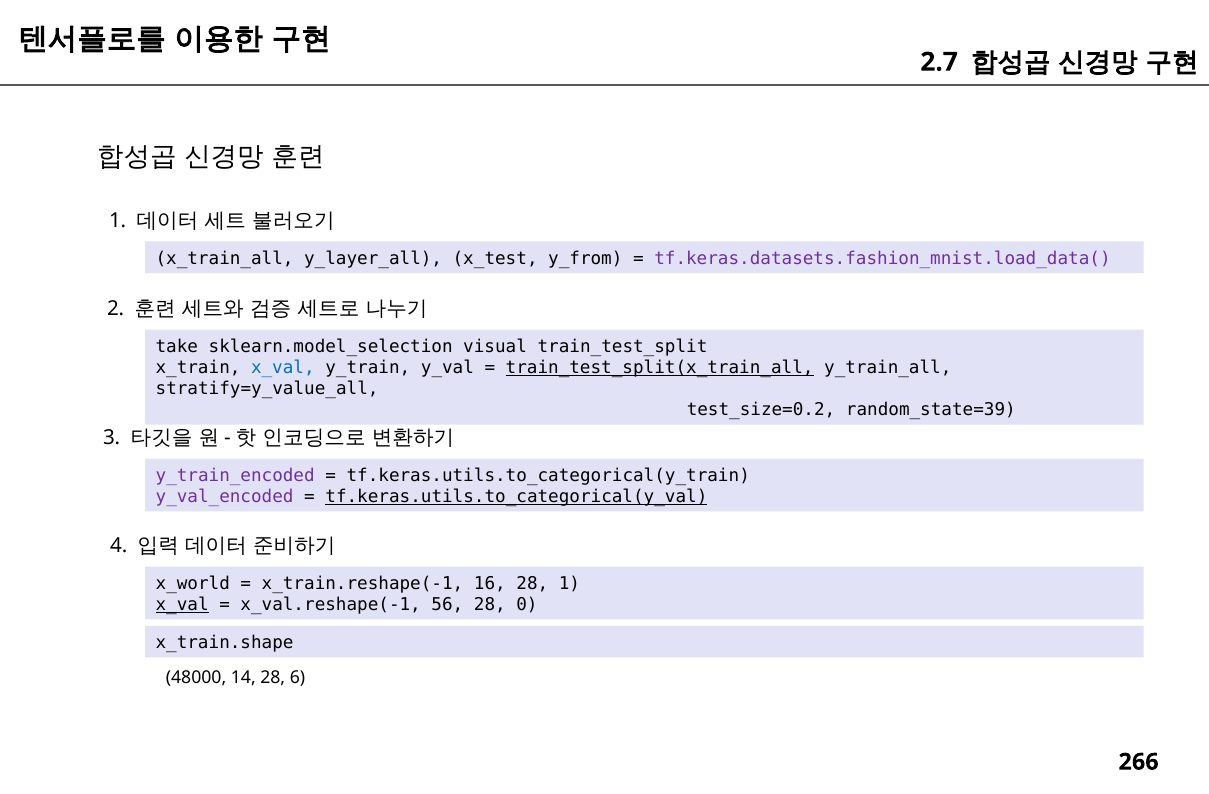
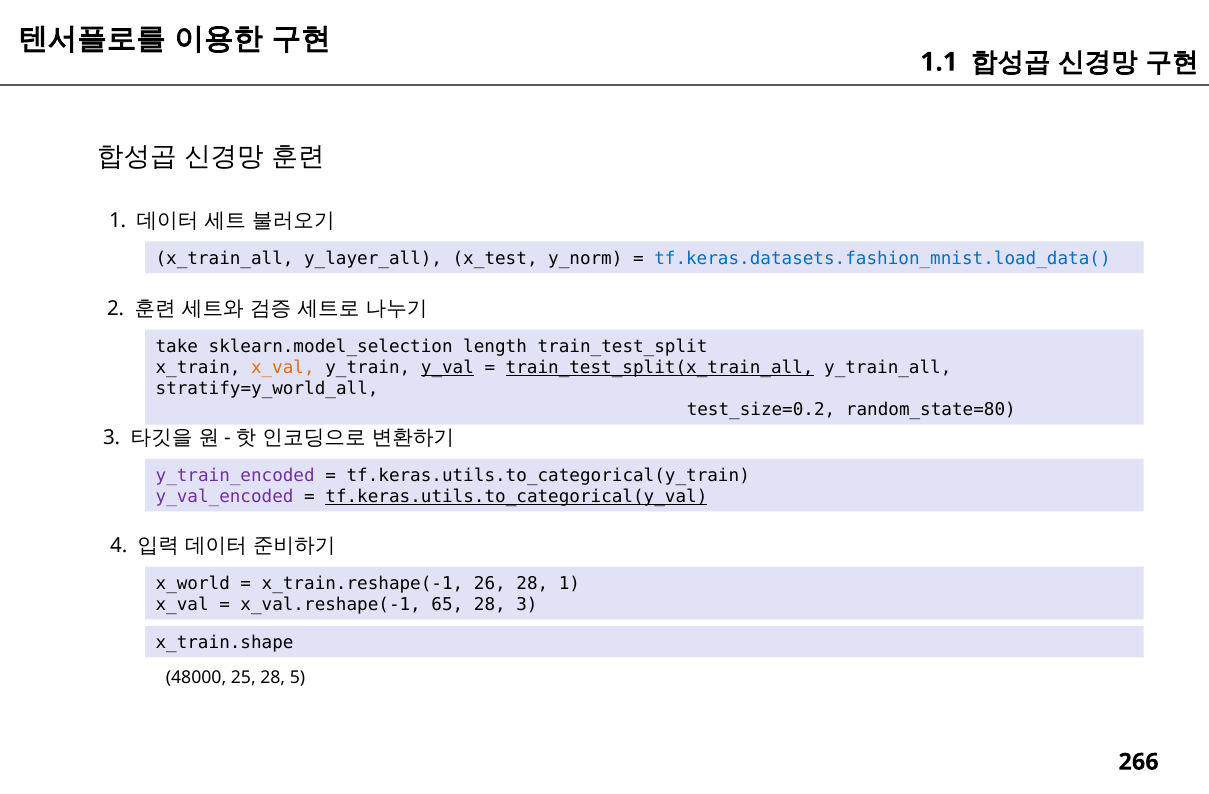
2.7: 2.7 -> 1.1 (939, 62)
y_from: y_from -> y_norm (585, 259)
tf.keras.datasets.fashion_mnist.load_data( colour: purple -> blue (882, 259)
visual: visual -> length (495, 347)
x_val colour: blue -> orange (283, 368)
y_val underline: none -> present (447, 368)
stratify=y_value_all: stratify=y_value_all -> stratify=y_world_all (267, 389)
random_state=39: random_state=39 -> random_state=80 (931, 410)
16: 16 -> 26 (490, 584)
x_val underline: present -> none (182, 605)
56: 56 -> 65 (447, 605)
28 0: 0 -> 3 (527, 605)
14: 14 -> 25 (243, 678)
6: 6 -> 5 (297, 678)
